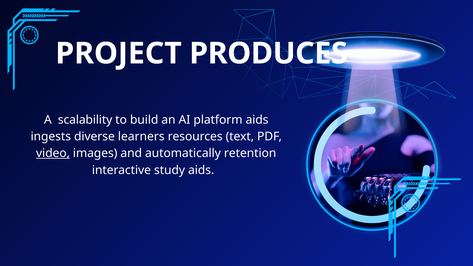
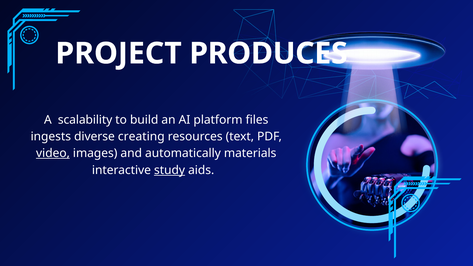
platform aids: aids -> files (257, 120)
learners: learners -> creating (141, 137)
retention: retention -> materials (250, 153)
study underline: none -> present (170, 170)
